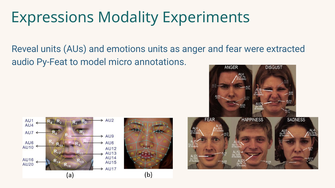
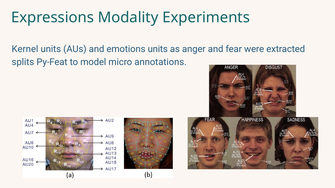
Reveal: Reveal -> Kernel (25, 49)
audio: audio -> splits (23, 62)
